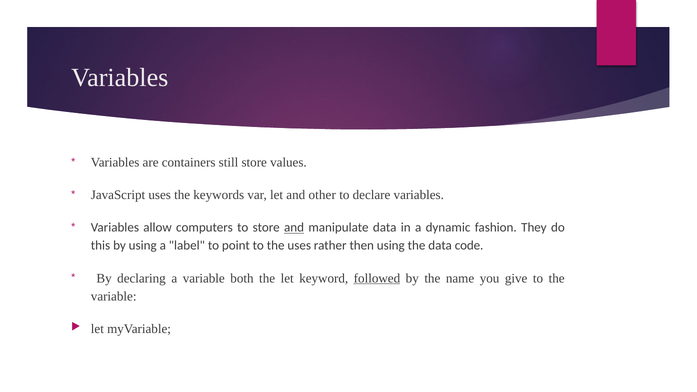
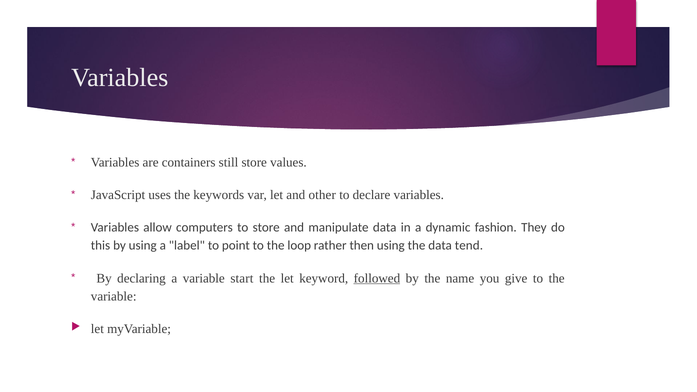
and underline: present -> none (294, 228)
the uses: uses -> loop (299, 246)
code: code -> tend (469, 246)
both: both -> start (242, 278)
